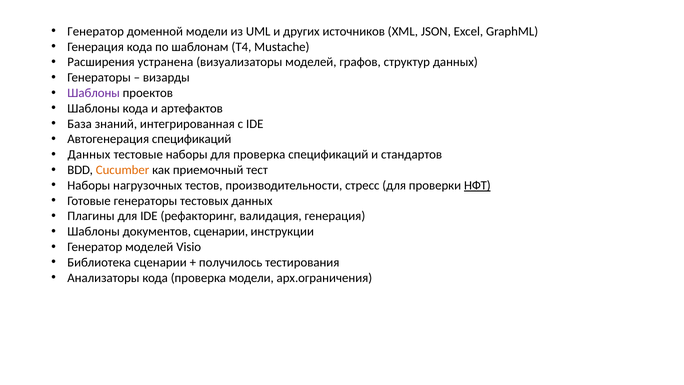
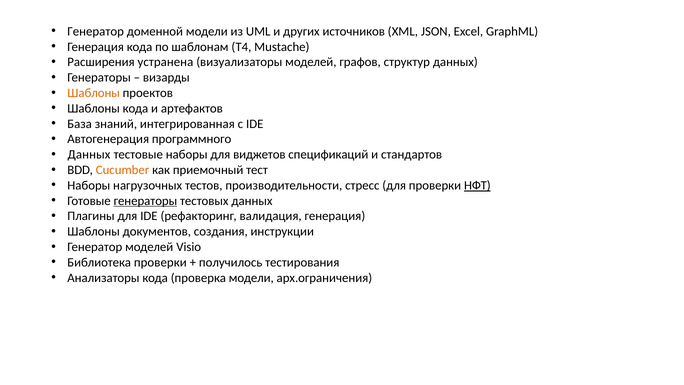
Шаблоны colour: purple -> orange (94, 93)
Автогенерация спецификаций: спецификаций -> программного (192, 139)
для проверка: проверка -> виджетов (259, 155)
генераторы underline: none -> present (145, 201)
документов сценарии: сценарии -> создания (221, 231)
Библиотека сценарии: сценарии -> проверки (160, 262)
